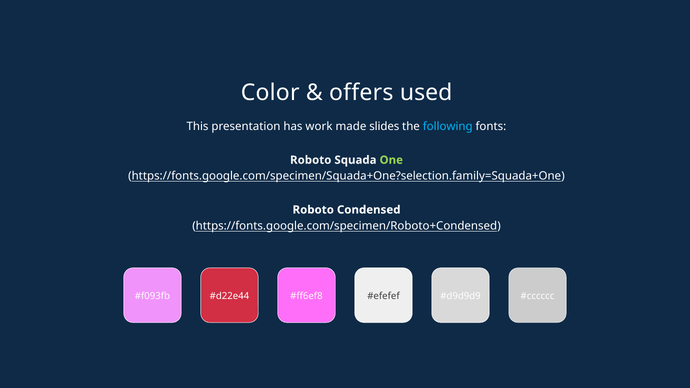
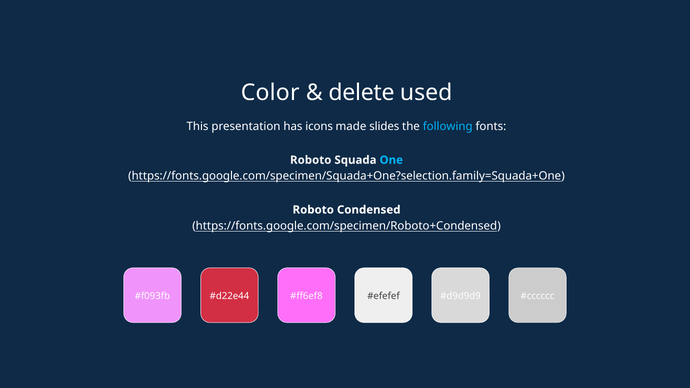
offers: offers -> delete (361, 93)
work: work -> icons (319, 127)
One colour: light green -> light blue (391, 160)
